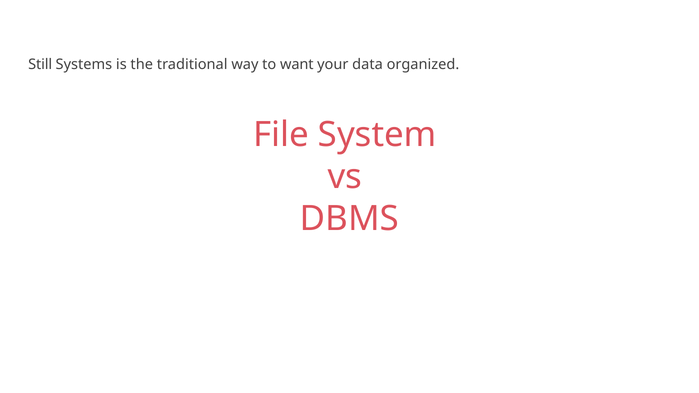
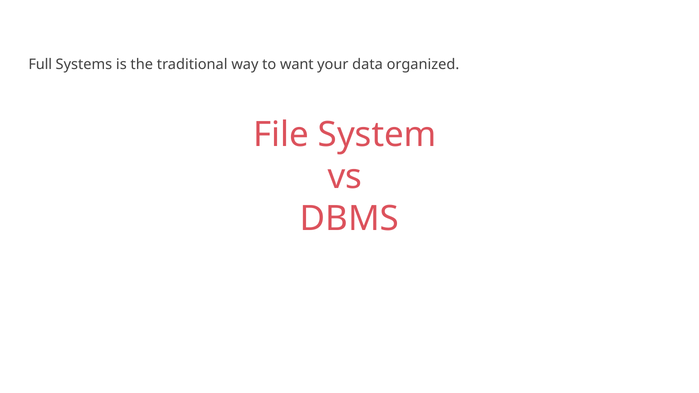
Still: Still -> Full (40, 64)
